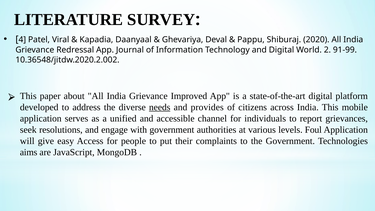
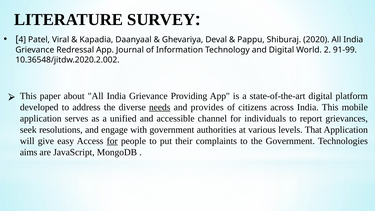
Improved: Improved -> Providing (189, 96)
Foul: Foul -> That (313, 130)
for underline: none -> present (112, 141)
